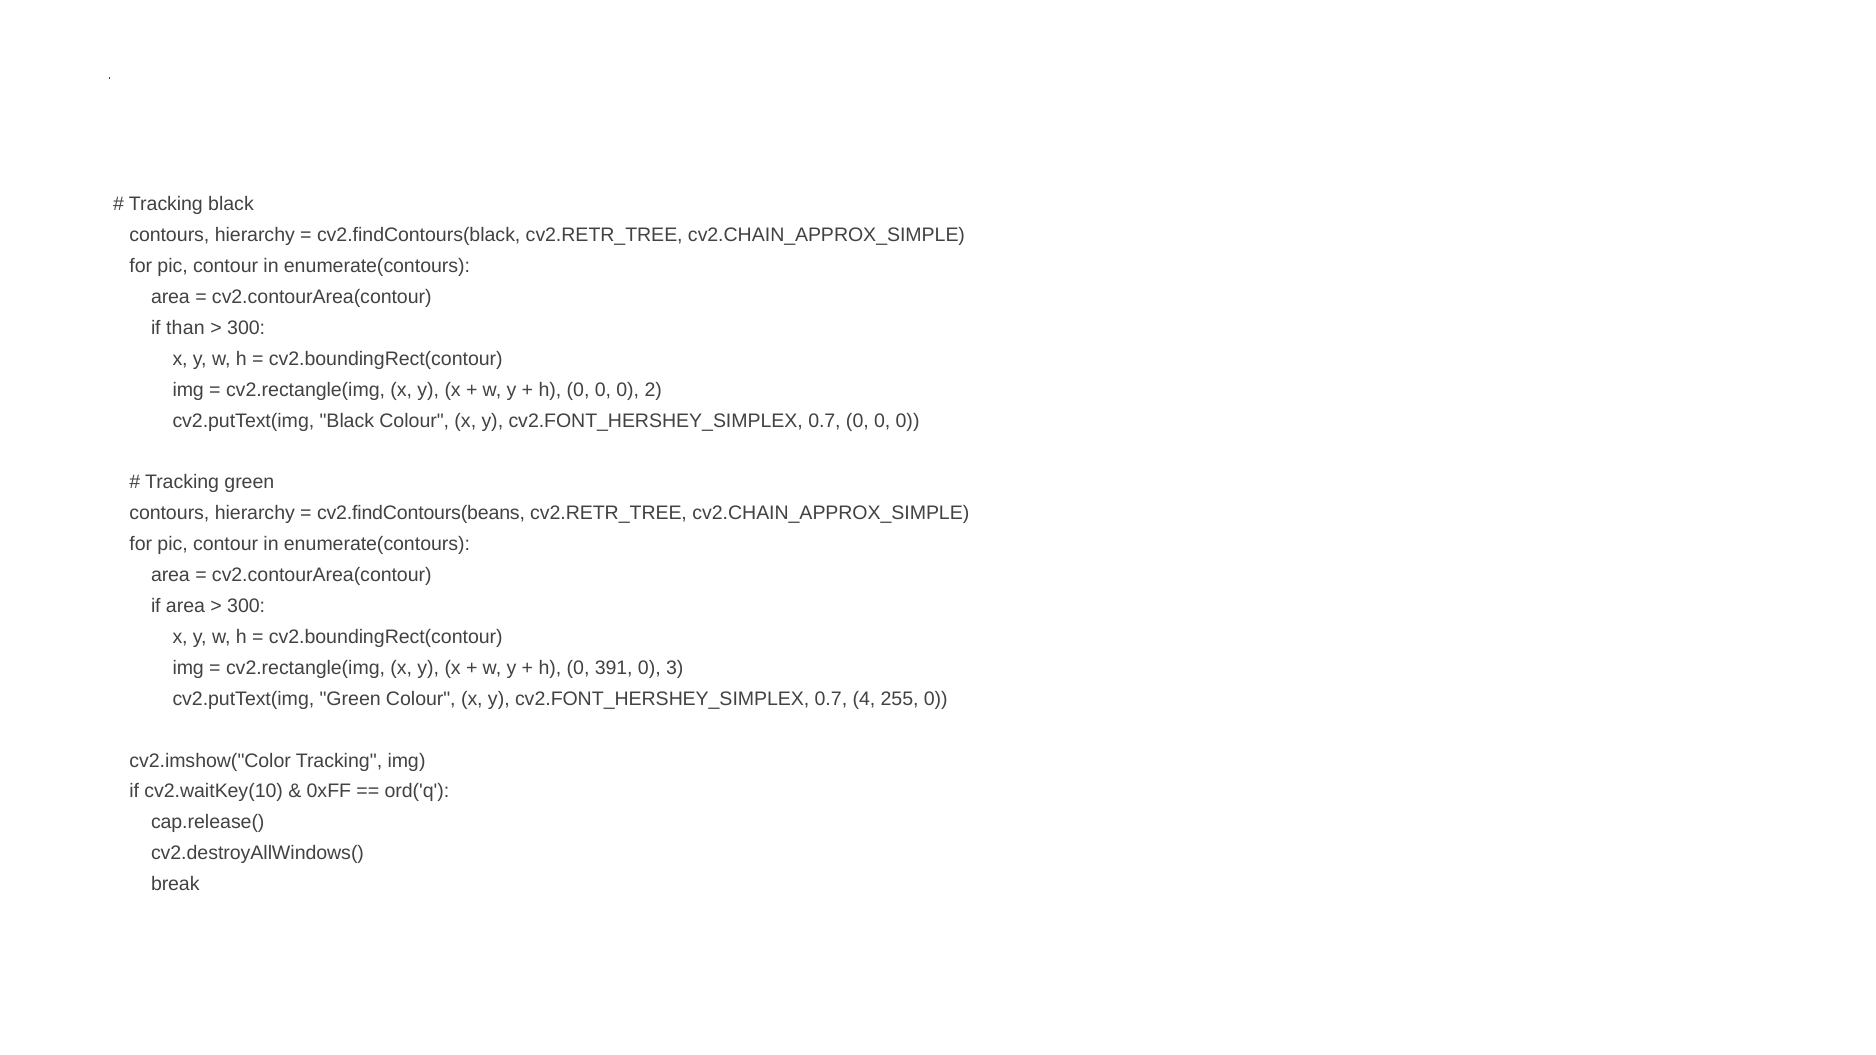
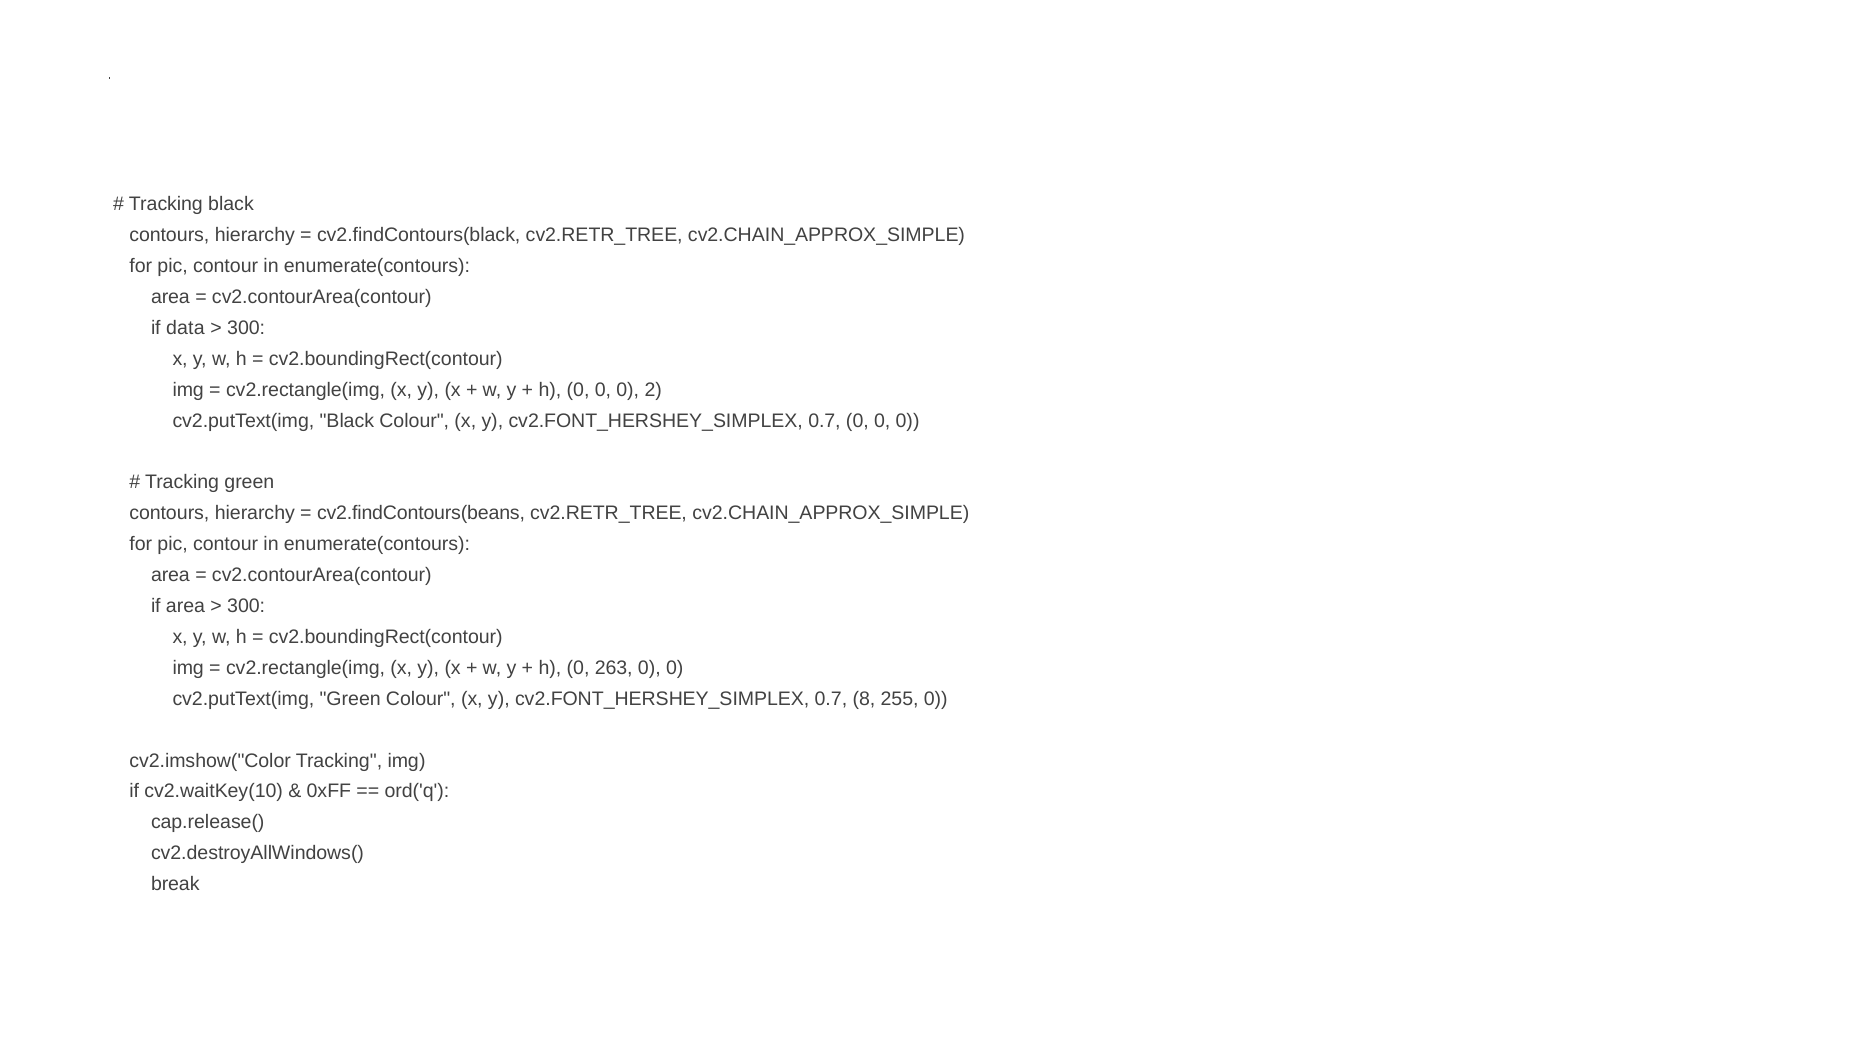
than: than -> data (185, 328)
391: 391 -> 263 (614, 668)
3: 3 -> 0 (675, 668)
4: 4 -> 8 (864, 699)
